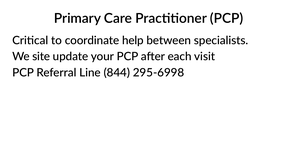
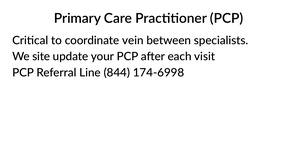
help: help -> vein (133, 41)
295-6998: 295-6998 -> 174-6998 (159, 73)
